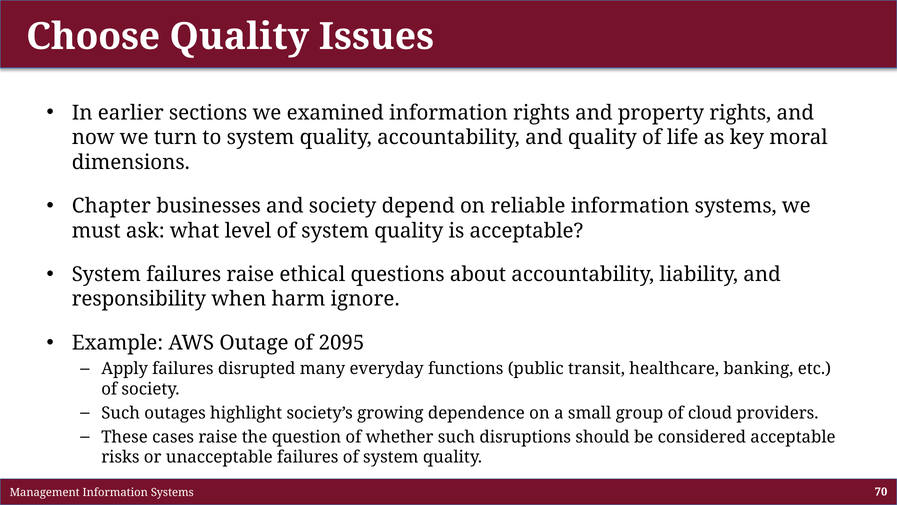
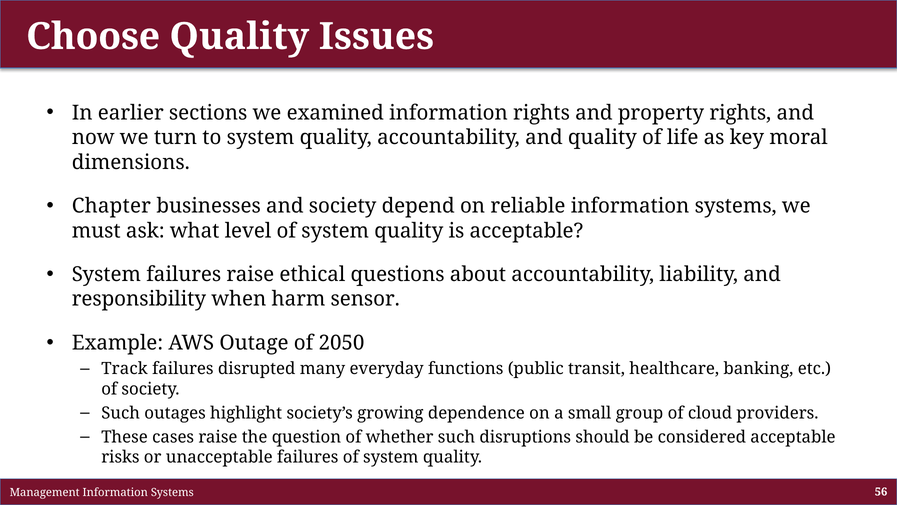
ignore: ignore -> sensor (365, 299)
2095: 2095 -> 2050 (341, 343)
Apply: Apply -> Track (124, 369)
70: 70 -> 56 (881, 492)
